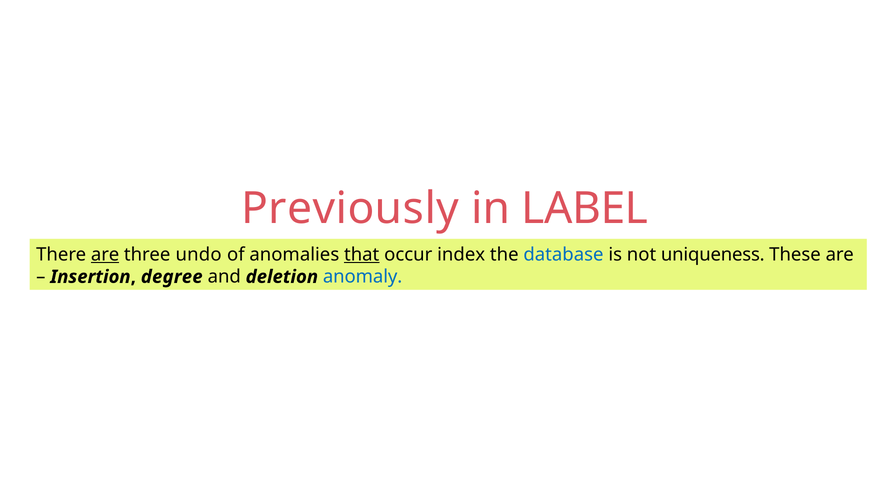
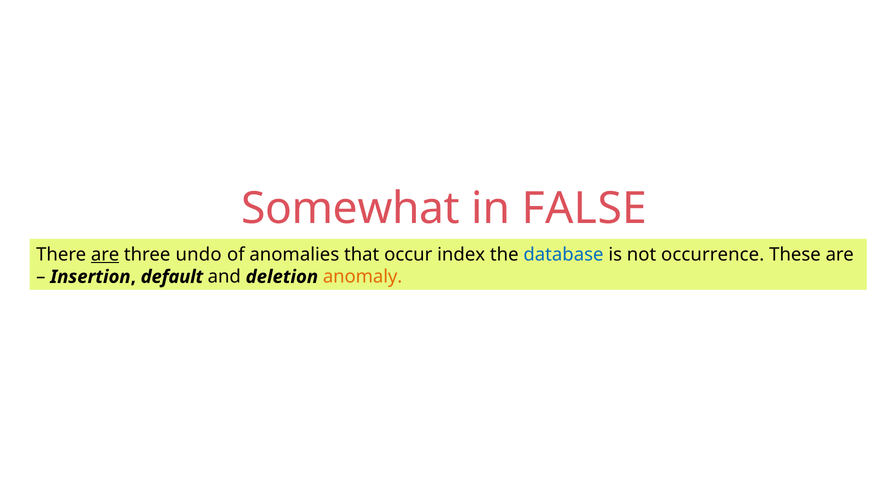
Previously: Previously -> Somewhat (351, 208)
LABEL: LABEL -> FALSE (584, 208)
that underline: present -> none (362, 255)
uniqueness: uniqueness -> occurrence (713, 255)
degree: degree -> default (172, 277)
anomaly colour: blue -> orange (363, 277)
